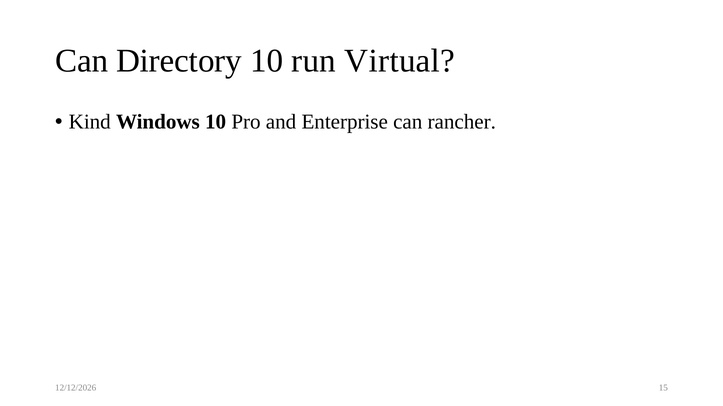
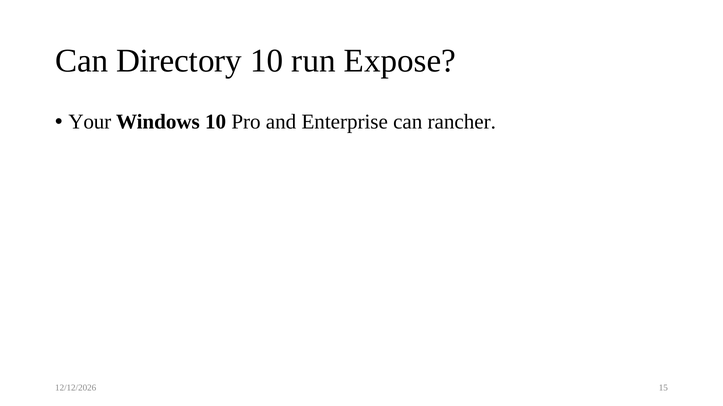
Virtual: Virtual -> Expose (400, 61)
Kind: Kind -> Your (90, 122)
